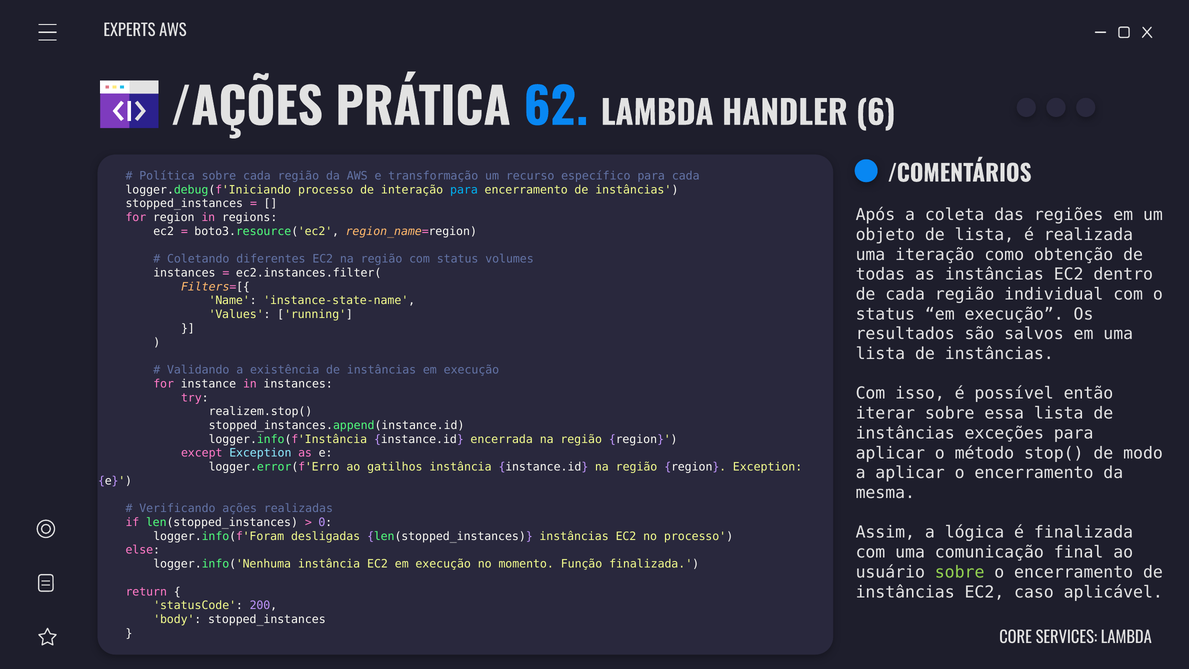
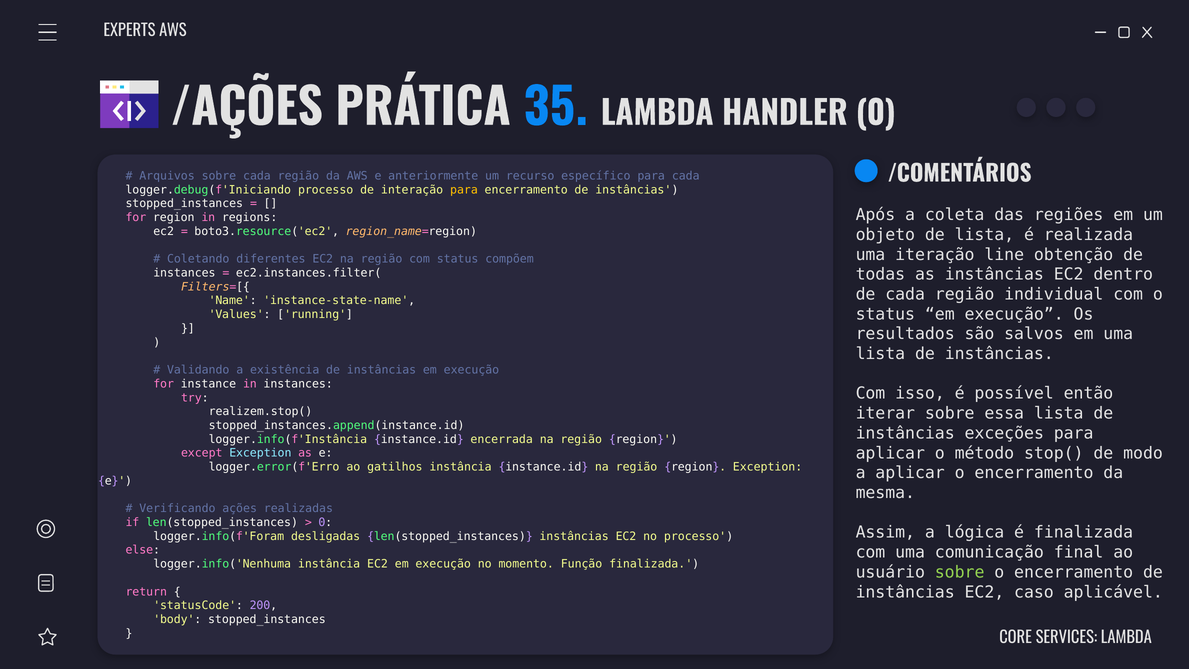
62: 62 -> 35 (556, 108)
HANDLER 6: 6 -> 0 (876, 114)
Política: Política -> Arquivos (167, 176)
transformação: transformação -> anteriormente (433, 176)
para colour: light blue -> yellow (464, 190)
como: como -> line (1004, 254)
volumes: volumes -> compõem (510, 259)
